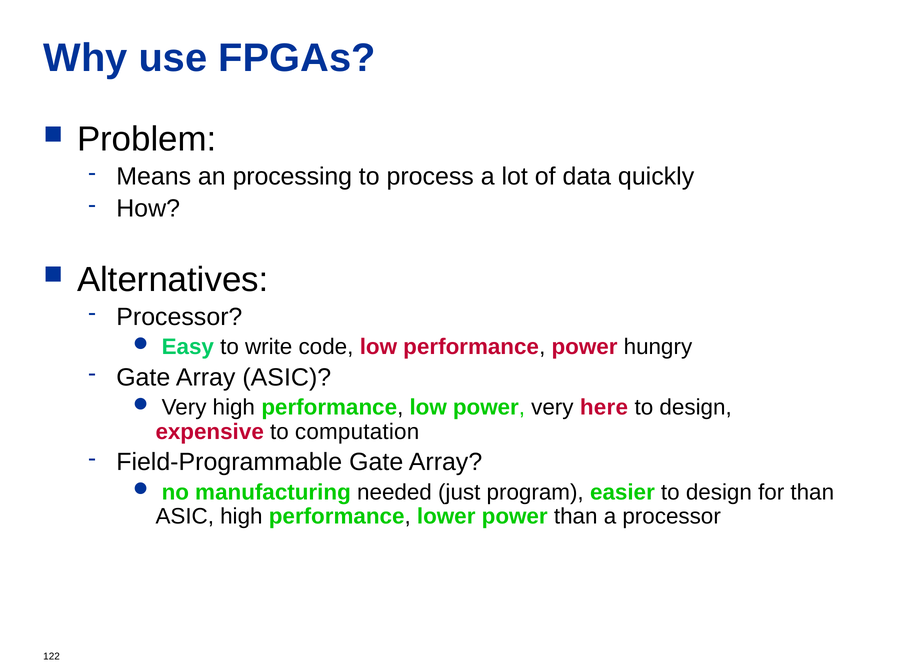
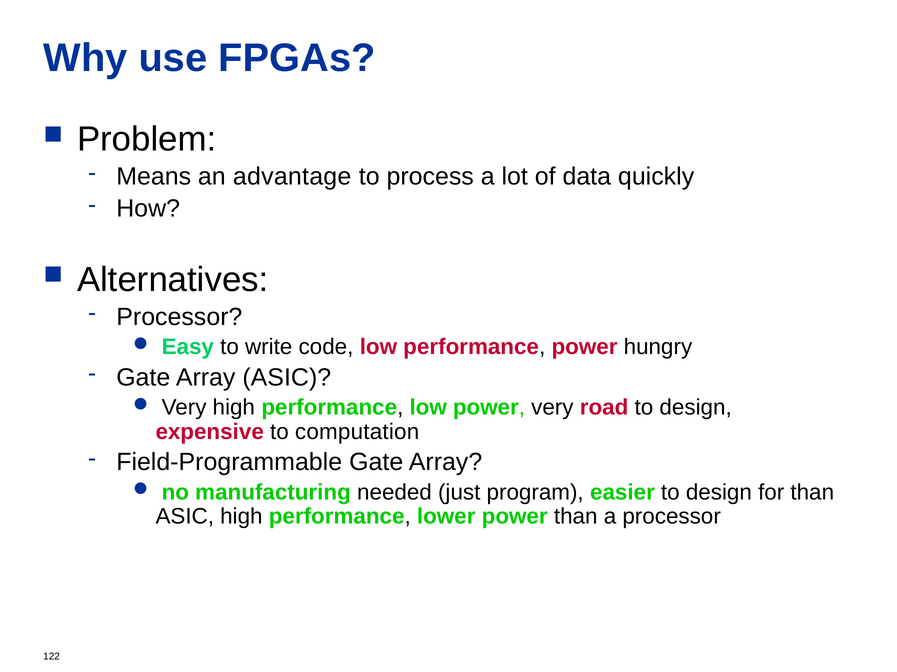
processing: processing -> advantage (292, 177)
here: here -> road (604, 408)
